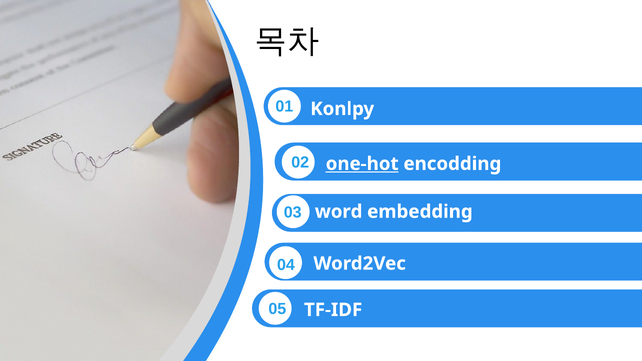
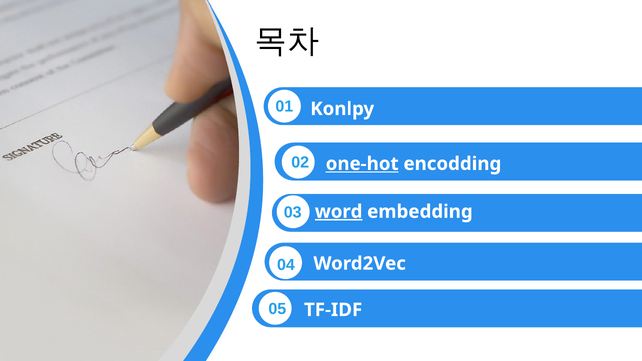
word underline: none -> present (339, 212)
